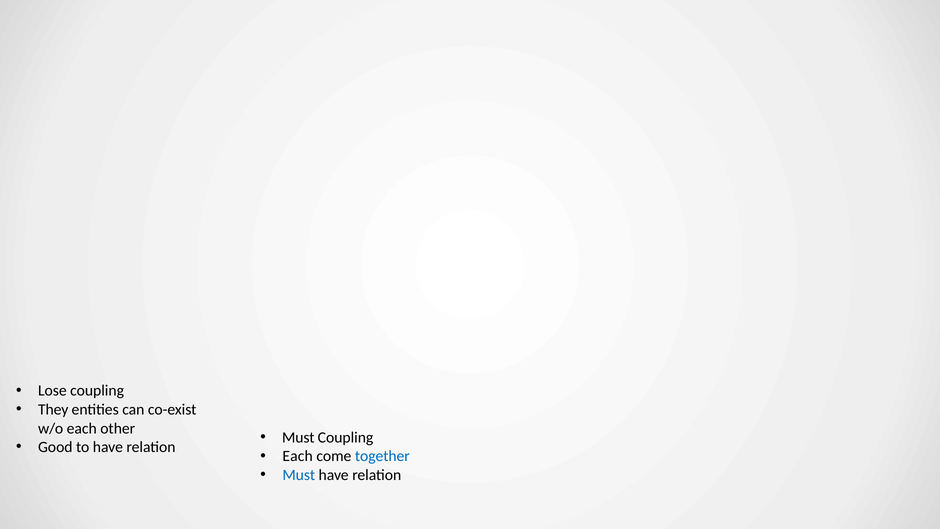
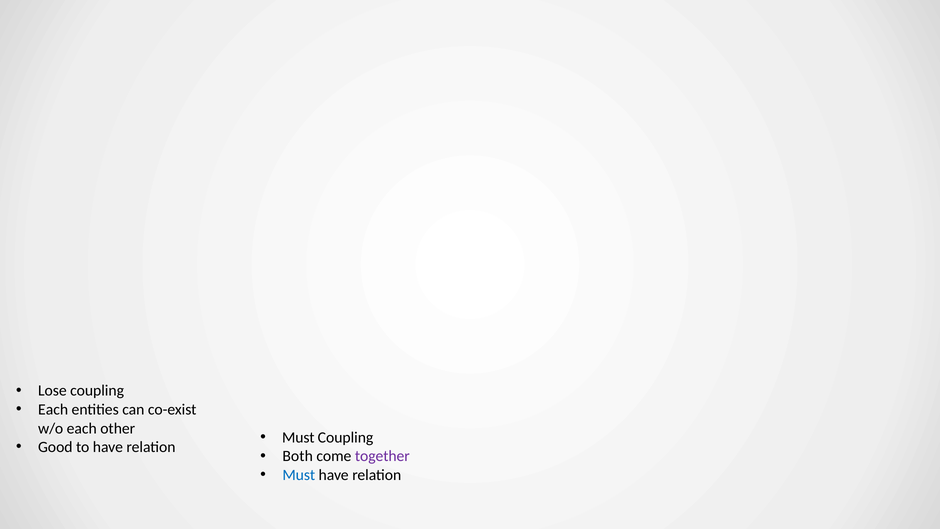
They: They -> Each (53, 410)
Each: Each -> Both (298, 456)
together colour: blue -> purple (382, 456)
